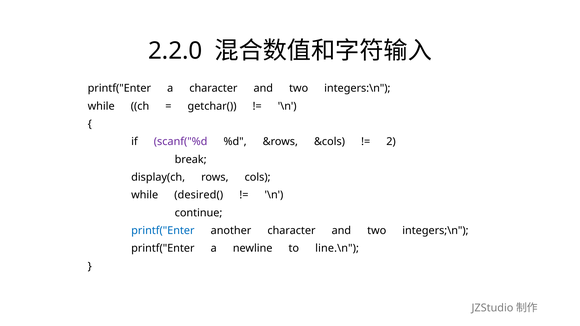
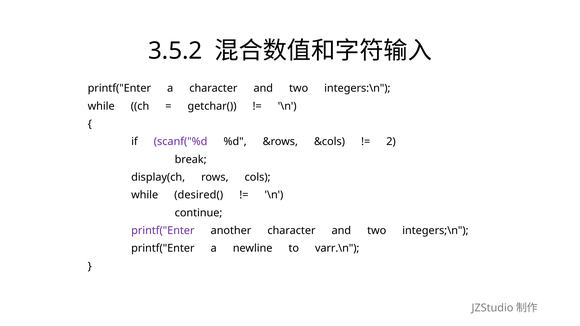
2.2.0: 2.2.0 -> 3.5.2 (175, 51)
printf("Enter colour: blue -> purple (163, 231)
line.\n: line.\n -> varr.\n (337, 249)
